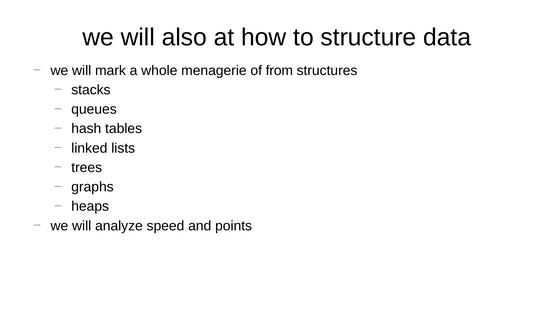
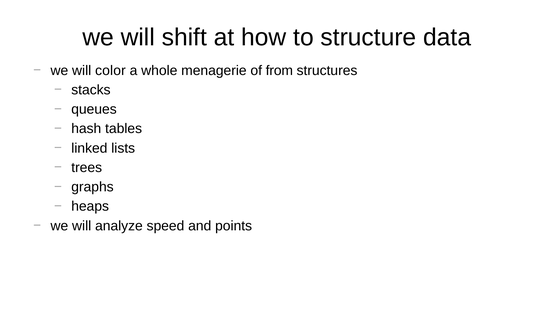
also: also -> shift (184, 37)
mark: mark -> color (110, 70)
